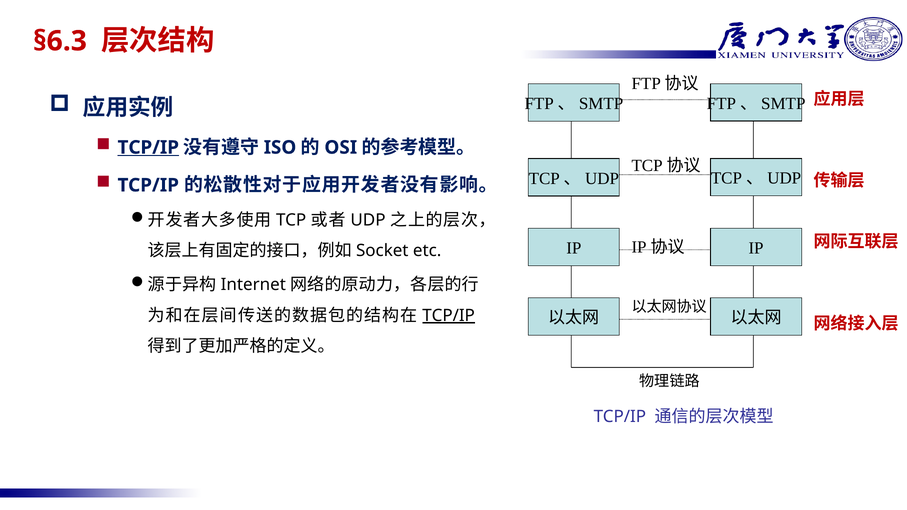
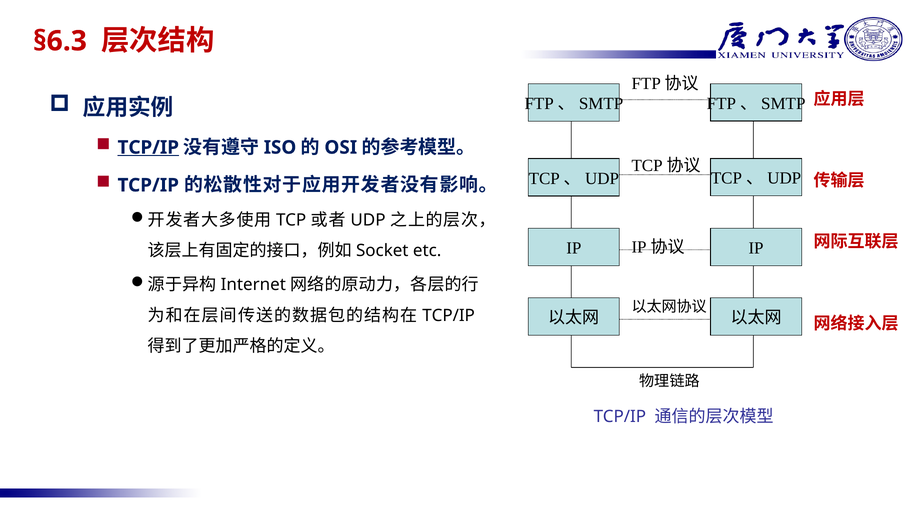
TCP/IP underline: present -> none (449, 316)
